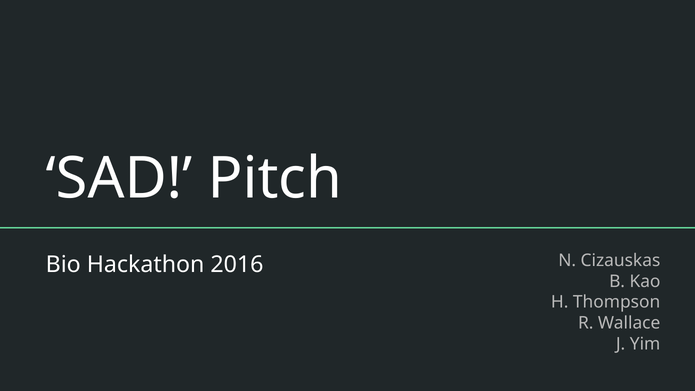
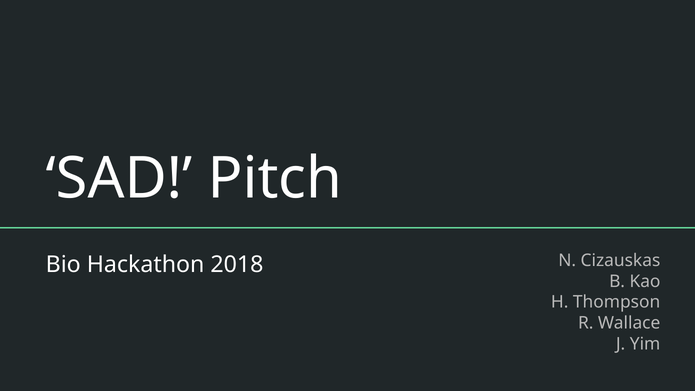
2016: 2016 -> 2018 (237, 264)
